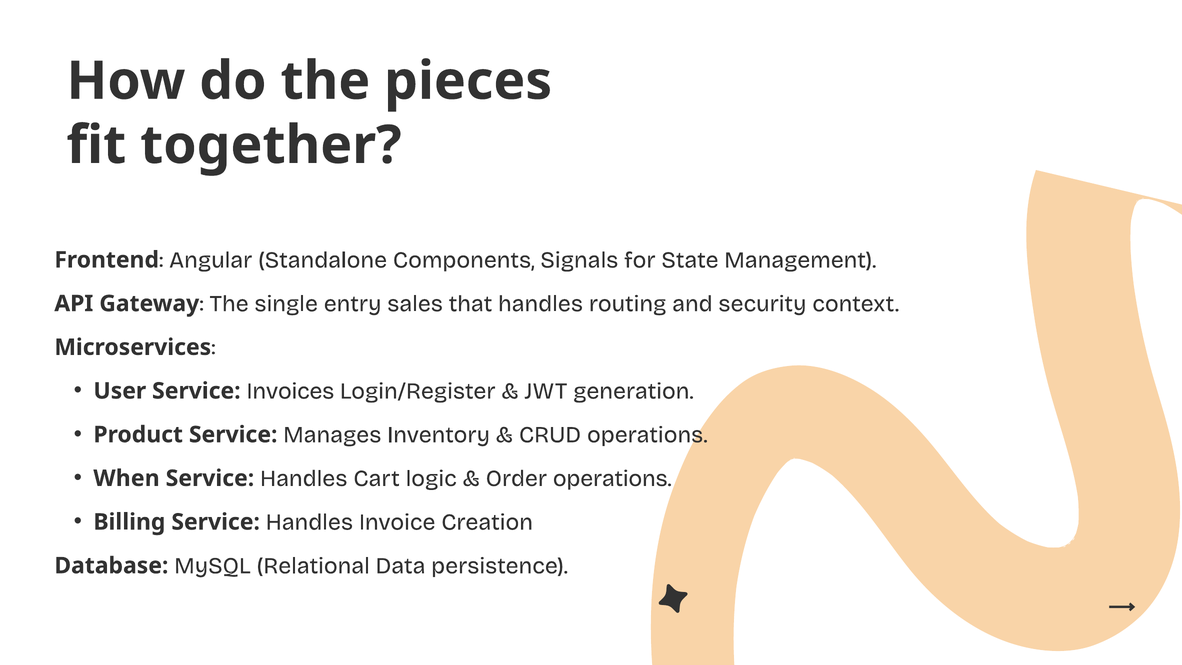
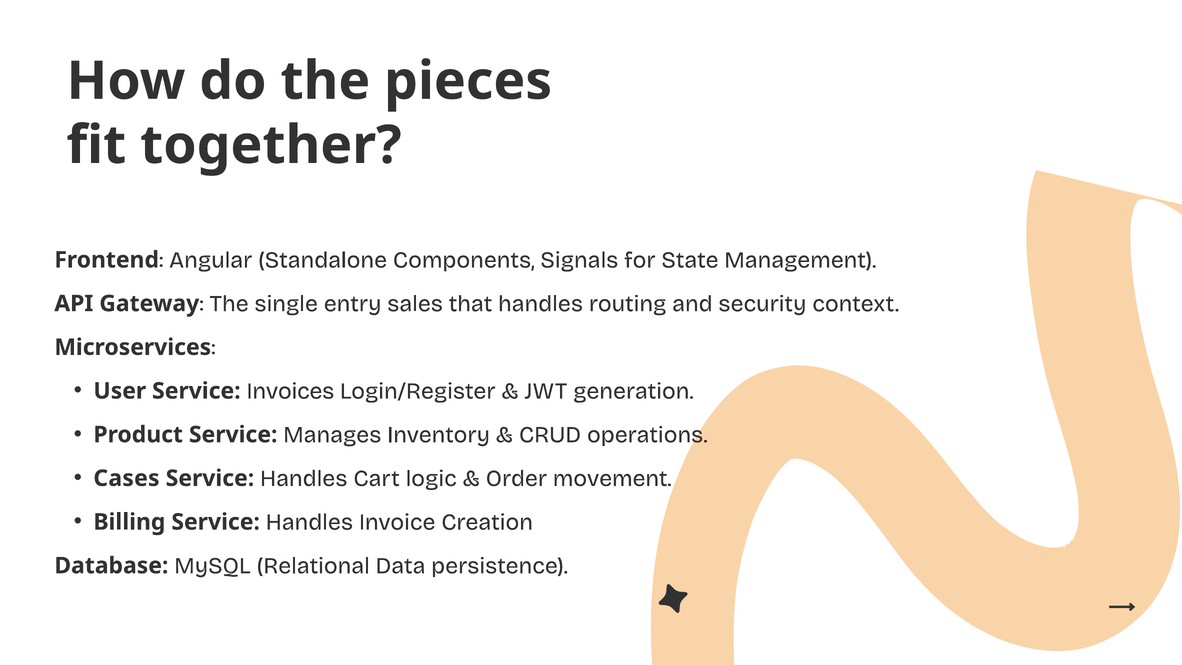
When: When -> Cases (126, 478)
Order operations: operations -> movement (612, 478)
